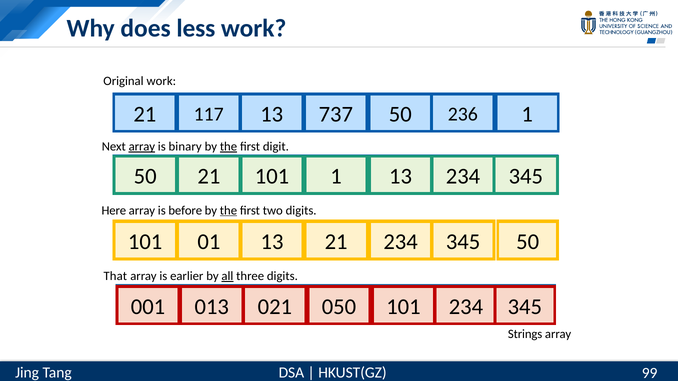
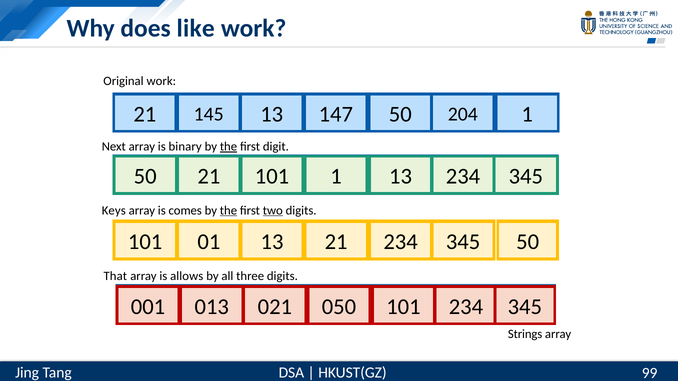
less: less -> like (196, 28)
117: 117 -> 145 (209, 114)
737: 737 -> 147 (336, 114)
236: 236 -> 204 (463, 114)
array underline: present -> none (142, 147)
Here: Here -> Keys (114, 211)
before: before -> comes (185, 211)
two underline: none -> present (273, 211)
earlier: earlier -> allows (187, 276)
all underline: present -> none (227, 276)
